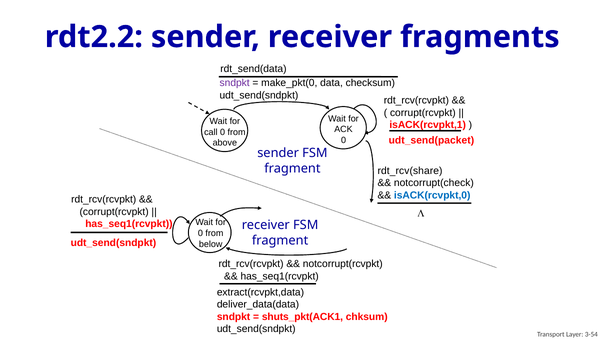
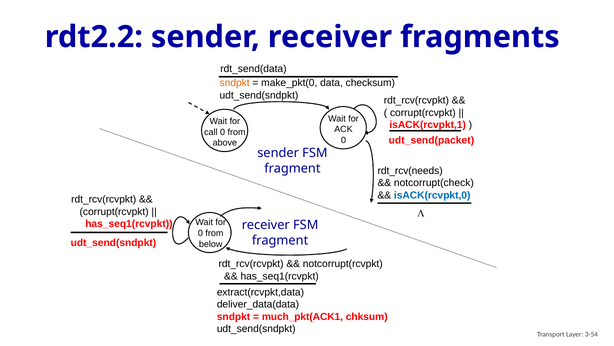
sndpkt colour: purple -> orange (235, 83)
rdt_rcv(share: rdt_rcv(share -> rdt_rcv(needs (410, 170)
shuts_pkt(ACK1: shuts_pkt(ACK1 -> much_pkt(ACK1 (302, 316)
